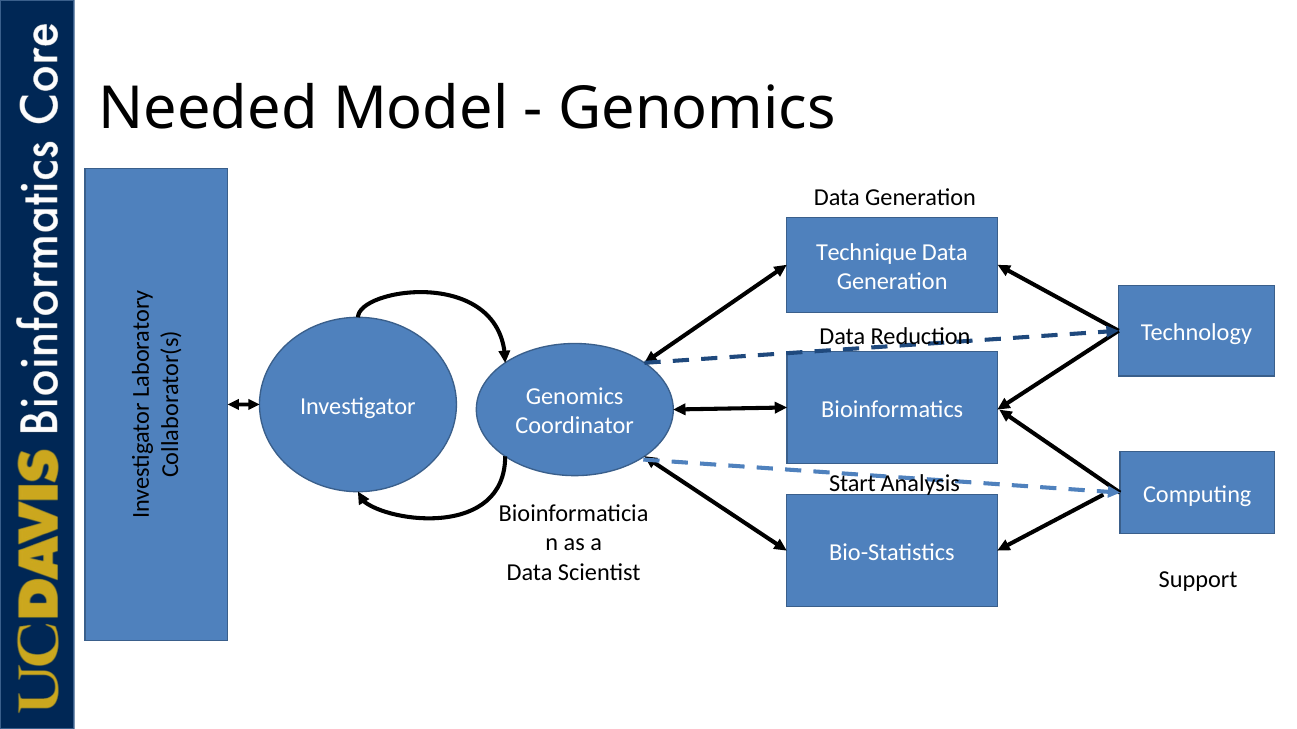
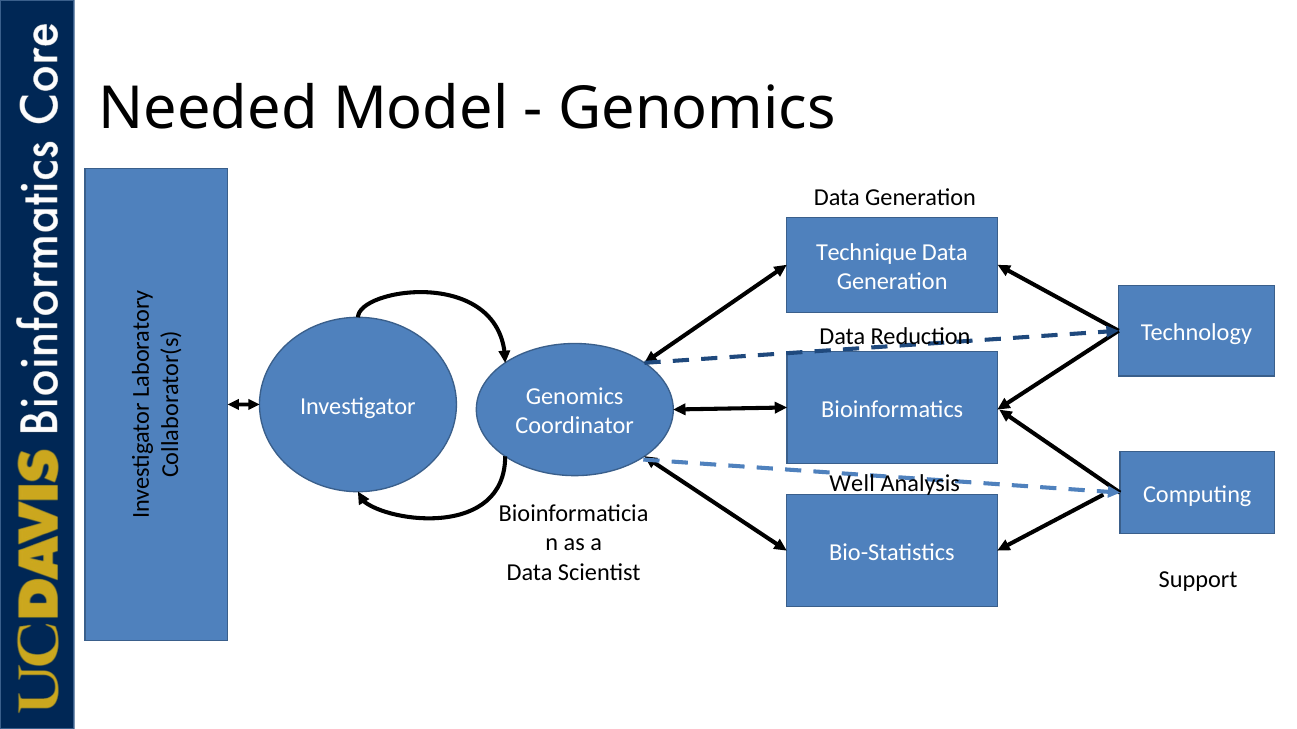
Start: Start -> Well (852, 484)
